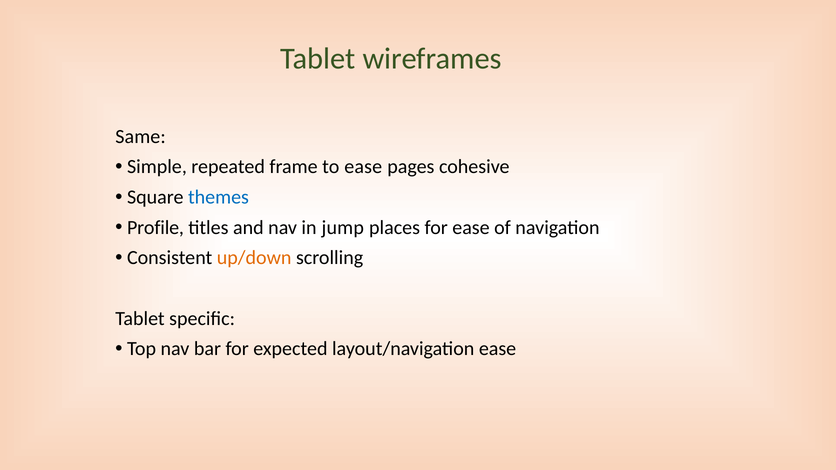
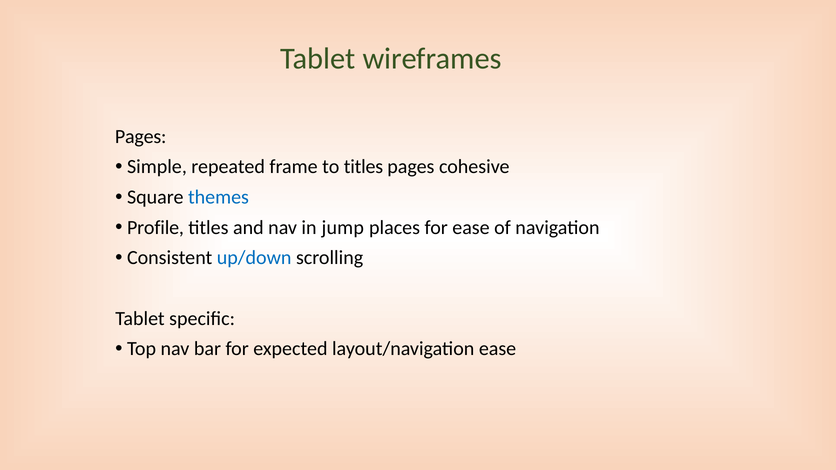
Same: Same -> Pages (141, 137)
to ease: ease -> titles (363, 167)
up/down colour: orange -> blue (254, 258)
